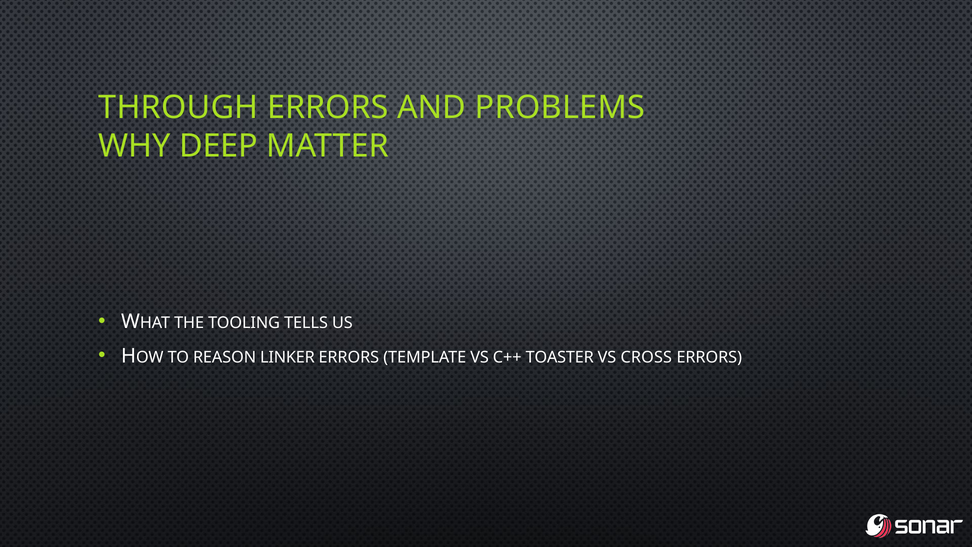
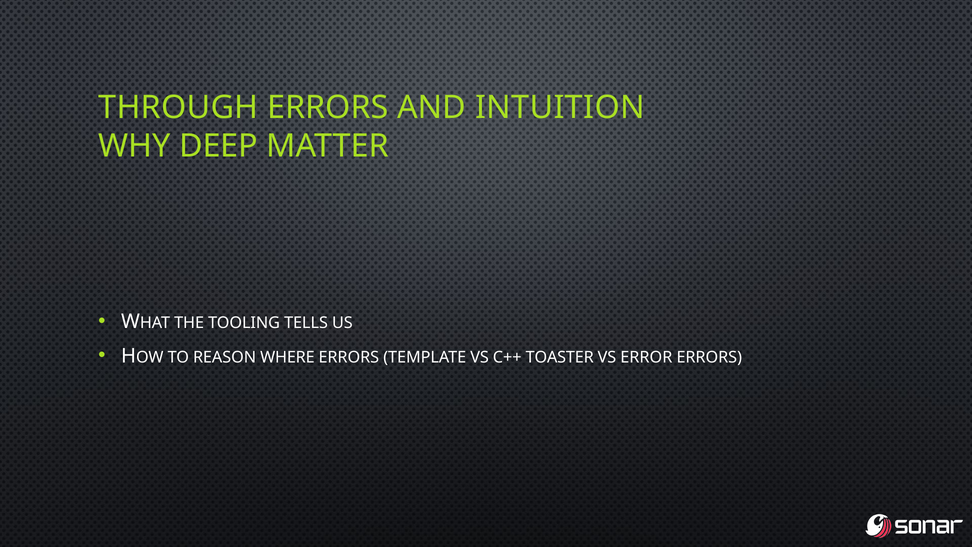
PROBLEMS: PROBLEMS -> INTUITION (560, 107)
LINKER: LINKER -> WHERE (287, 357)
CROSS: CROSS -> ERROR (646, 357)
